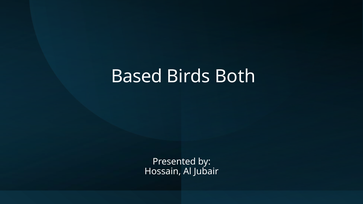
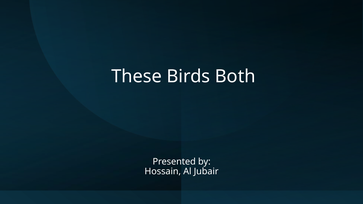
Based: Based -> These (137, 76)
